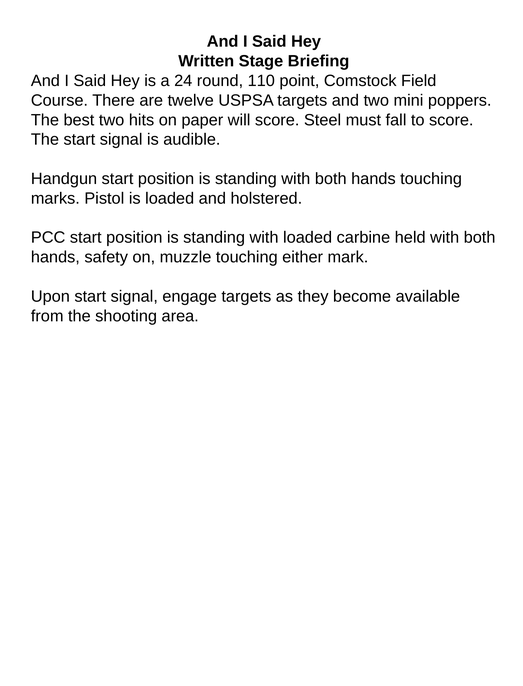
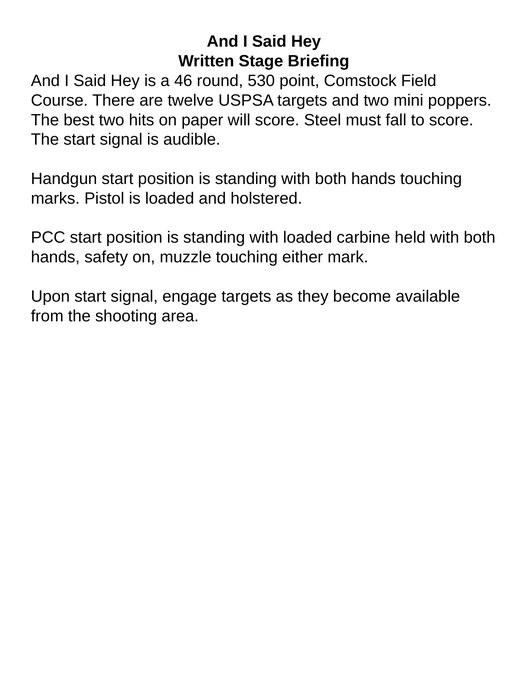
24: 24 -> 46 (183, 81)
110: 110 -> 530 (261, 81)
